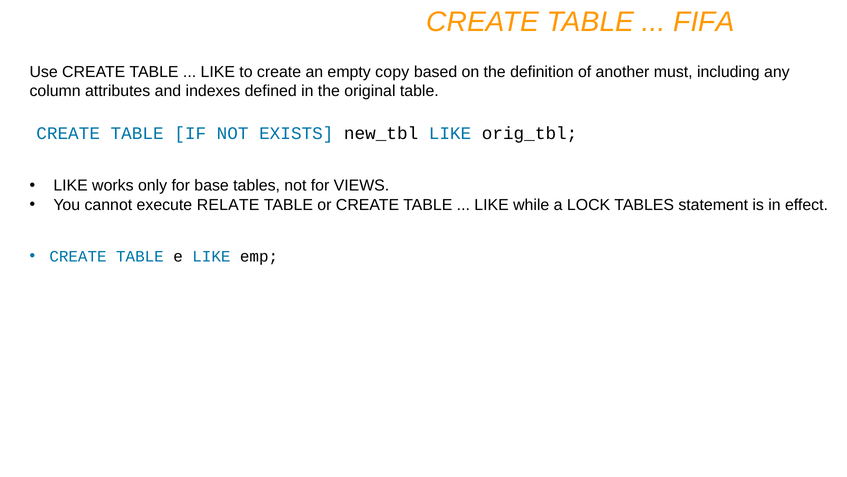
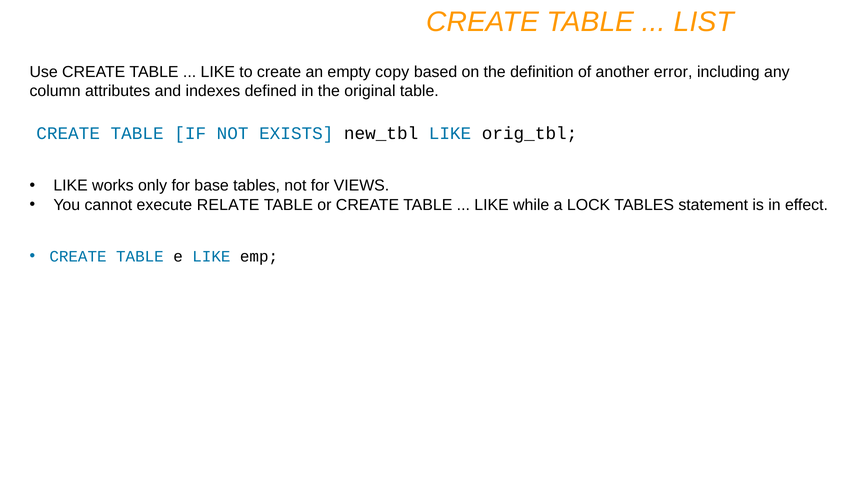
FIFA: FIFA -> LIST (704, 22)
must: must -> error (673, 72)
